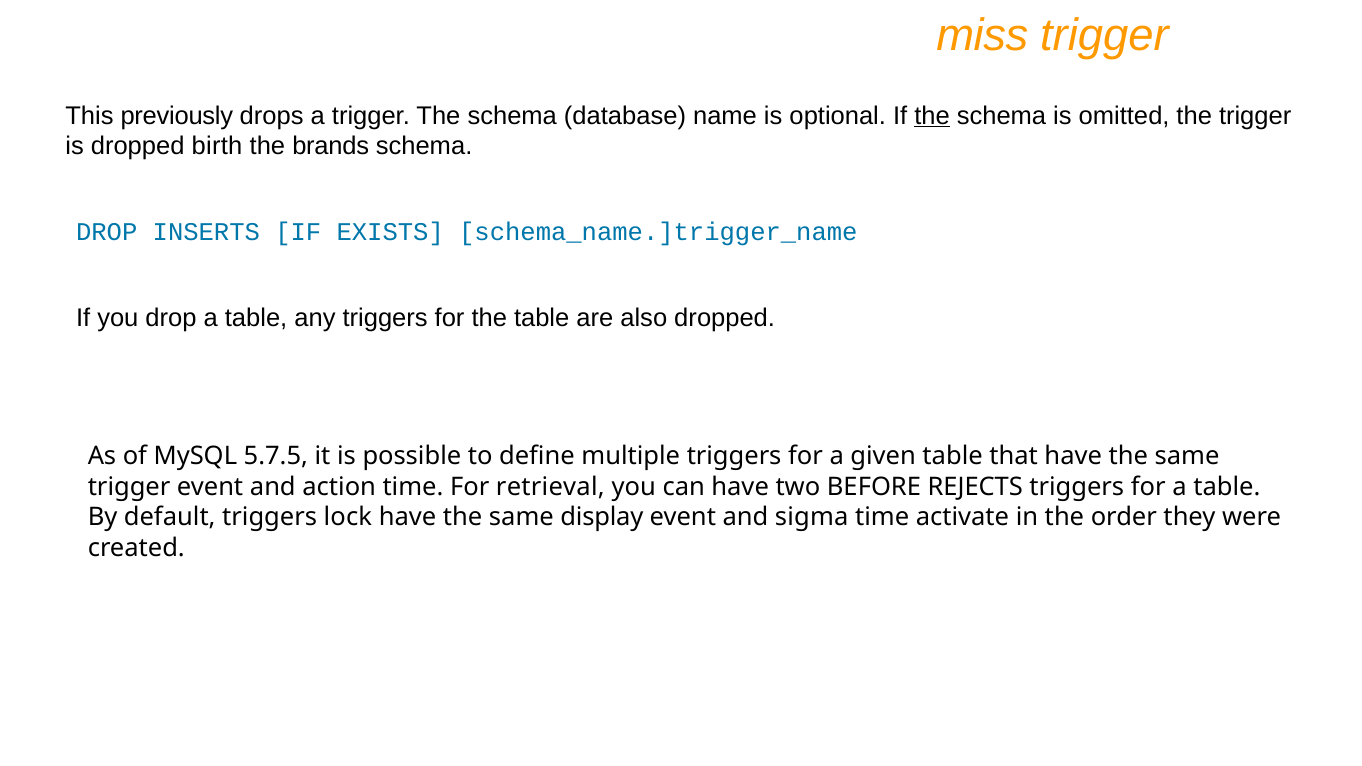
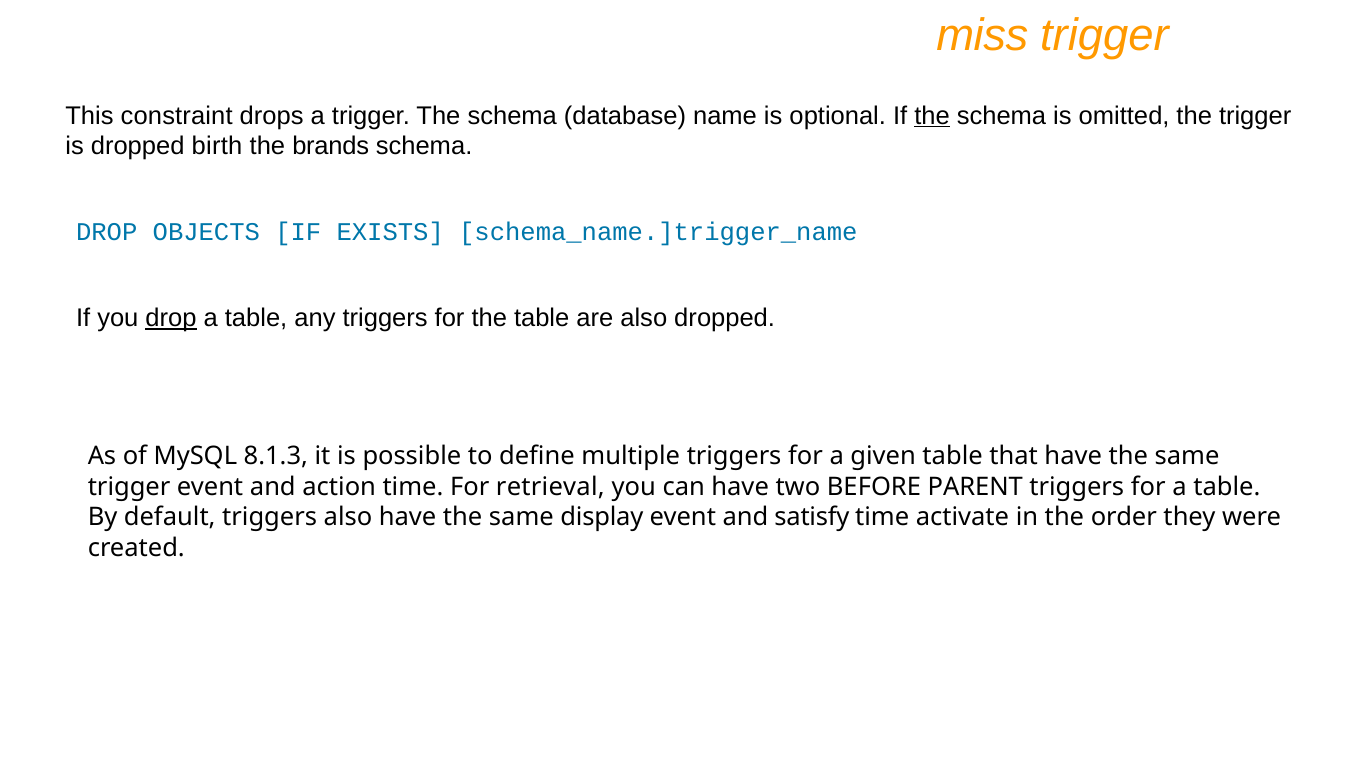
previously: previously -> constraint (177, 116)
INSERTS: INSERTS -> OBJECTS (206, 232)
drop underline: none -> present (171, 318)
5.7.5: 5.7.5 -> 8.1.3 (276, 456)
REJECTS: REJECTS -> PARENT (975, 487)
triggers lock: lock -> also (348, 518)
sigma: sigma -> satisfy (812, 518)
